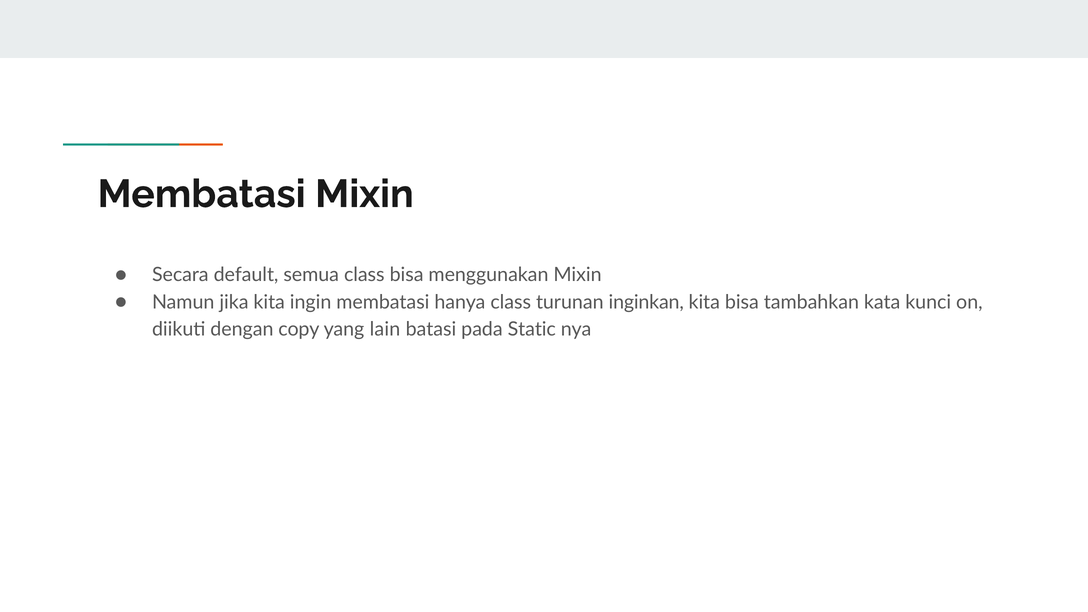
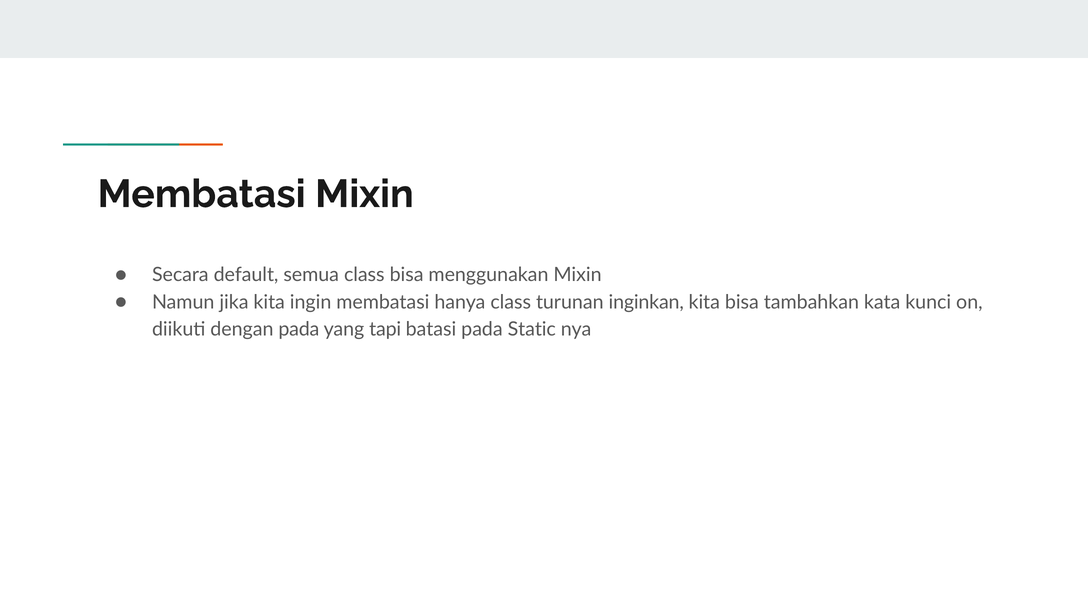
dengan copy: copy -> pada (299, 329)
lain: lain -> tapi (385, 329)
